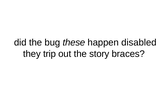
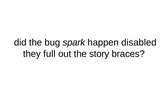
these: these -> spark (74, 42)
trip: trip -> full (49, 53)
